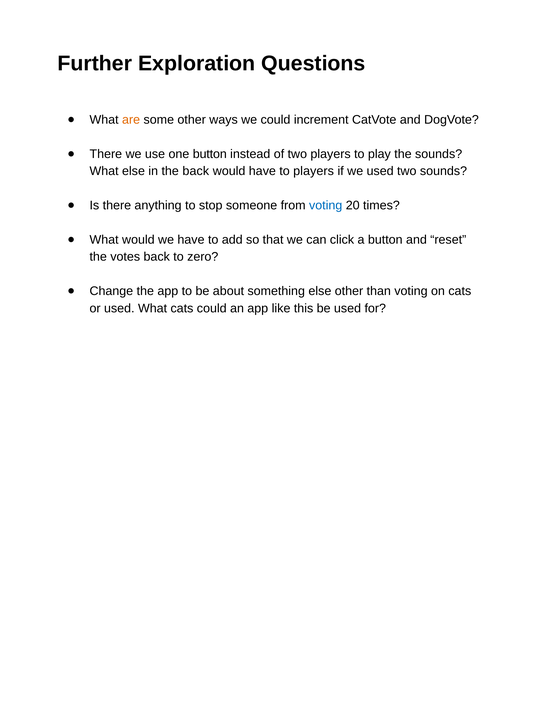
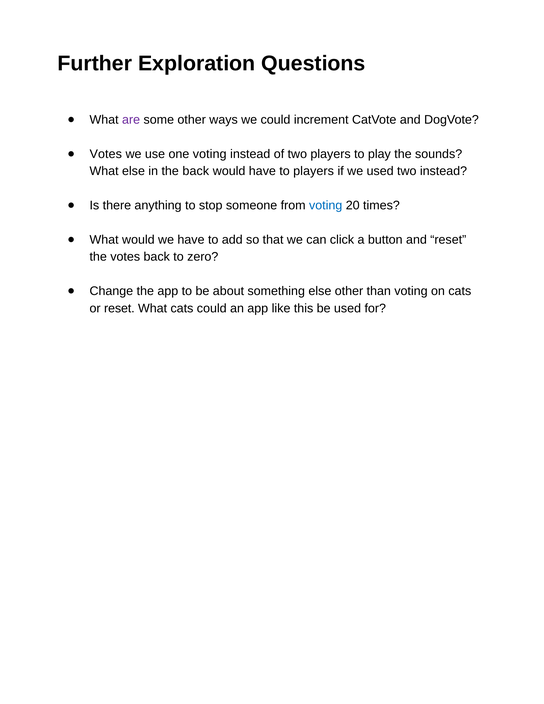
are colour: orange -> purple (131, 120)
There: There -> Votes (106, 154)
one button: button -> voting (210, 154)
two sounds: sounds -> instead (444, 171)
or used: used -> reset (119, 308)
